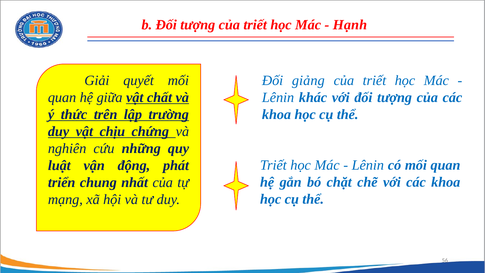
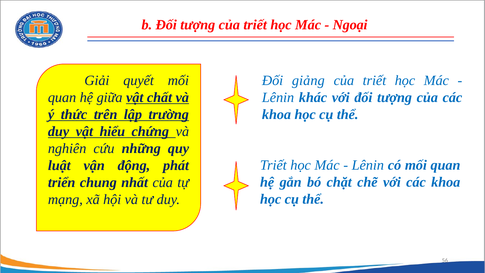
Hạnh: Hạnh -> Ngoại (350, 25)
chịu: chịu -> hiểu (112, 131)
